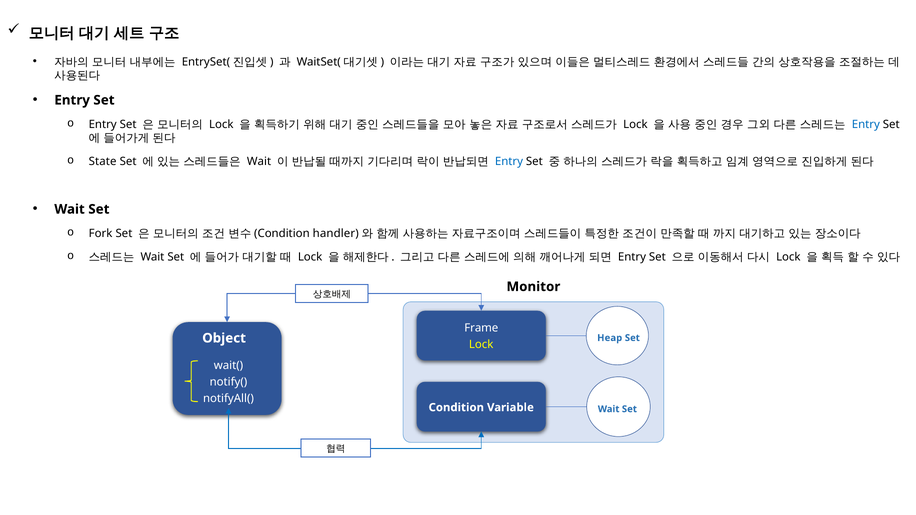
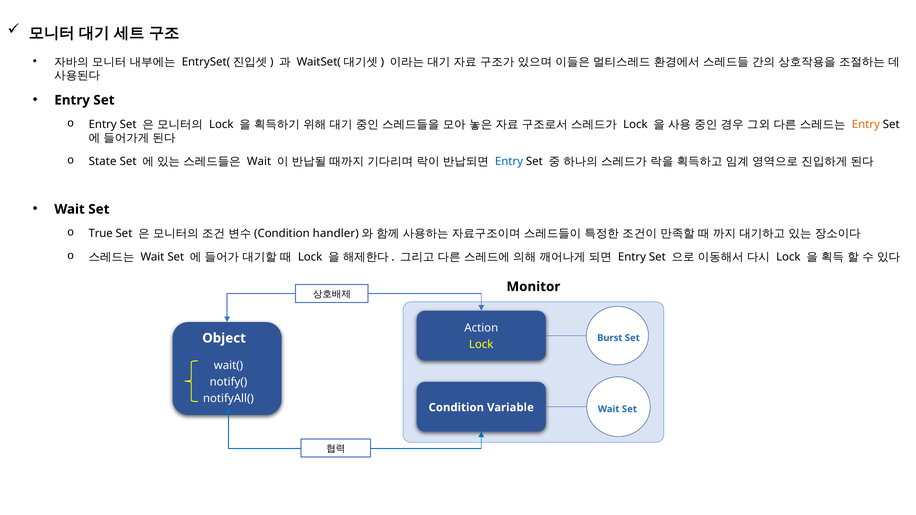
Entry colour: blue -> orange (866, 124)
Fork: Fork -> True (101, 234)
Frame: Frame -> Action (481, 328)
Heap: Heap -> Burst (610, 338)
